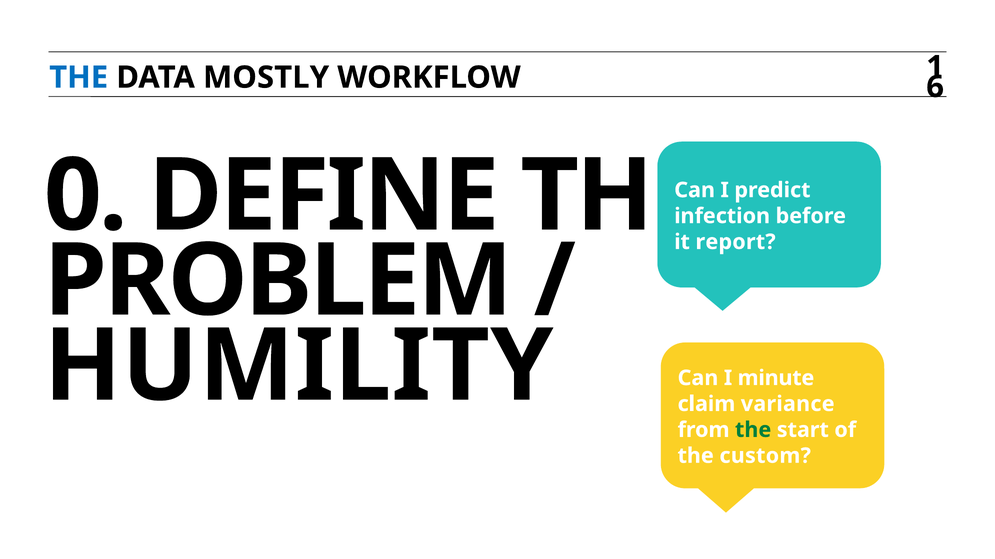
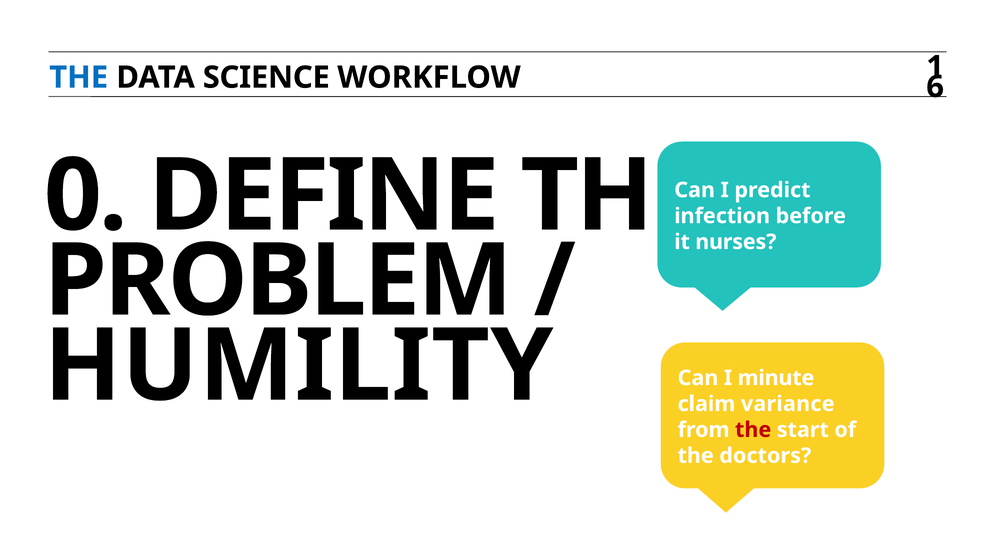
MOSTLY: MOSTLY -> SCIENCE (266, 77)
report: report -> nurses (736, 242)
the colour: green -> red (753, 430)
custom: custom -> doctors (765, 456)
